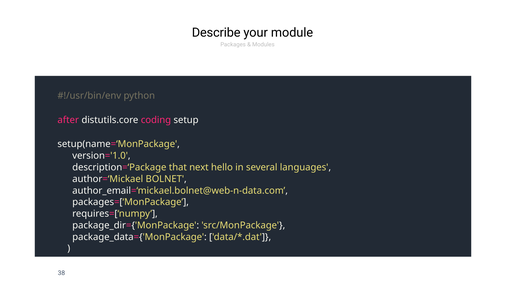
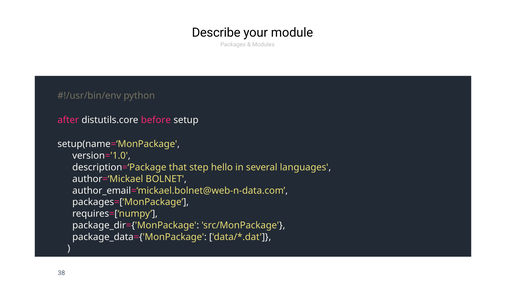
coding: coding -> before (156, 120)
next: next -> step (199, 167)
